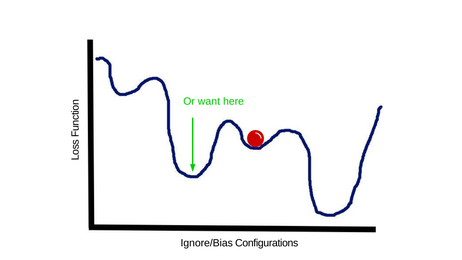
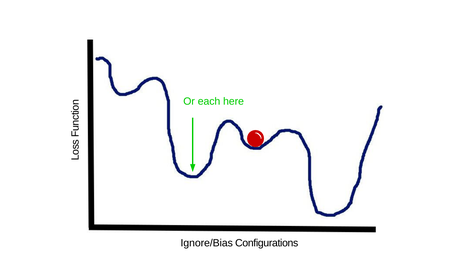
want: want -> each (209, 101)
